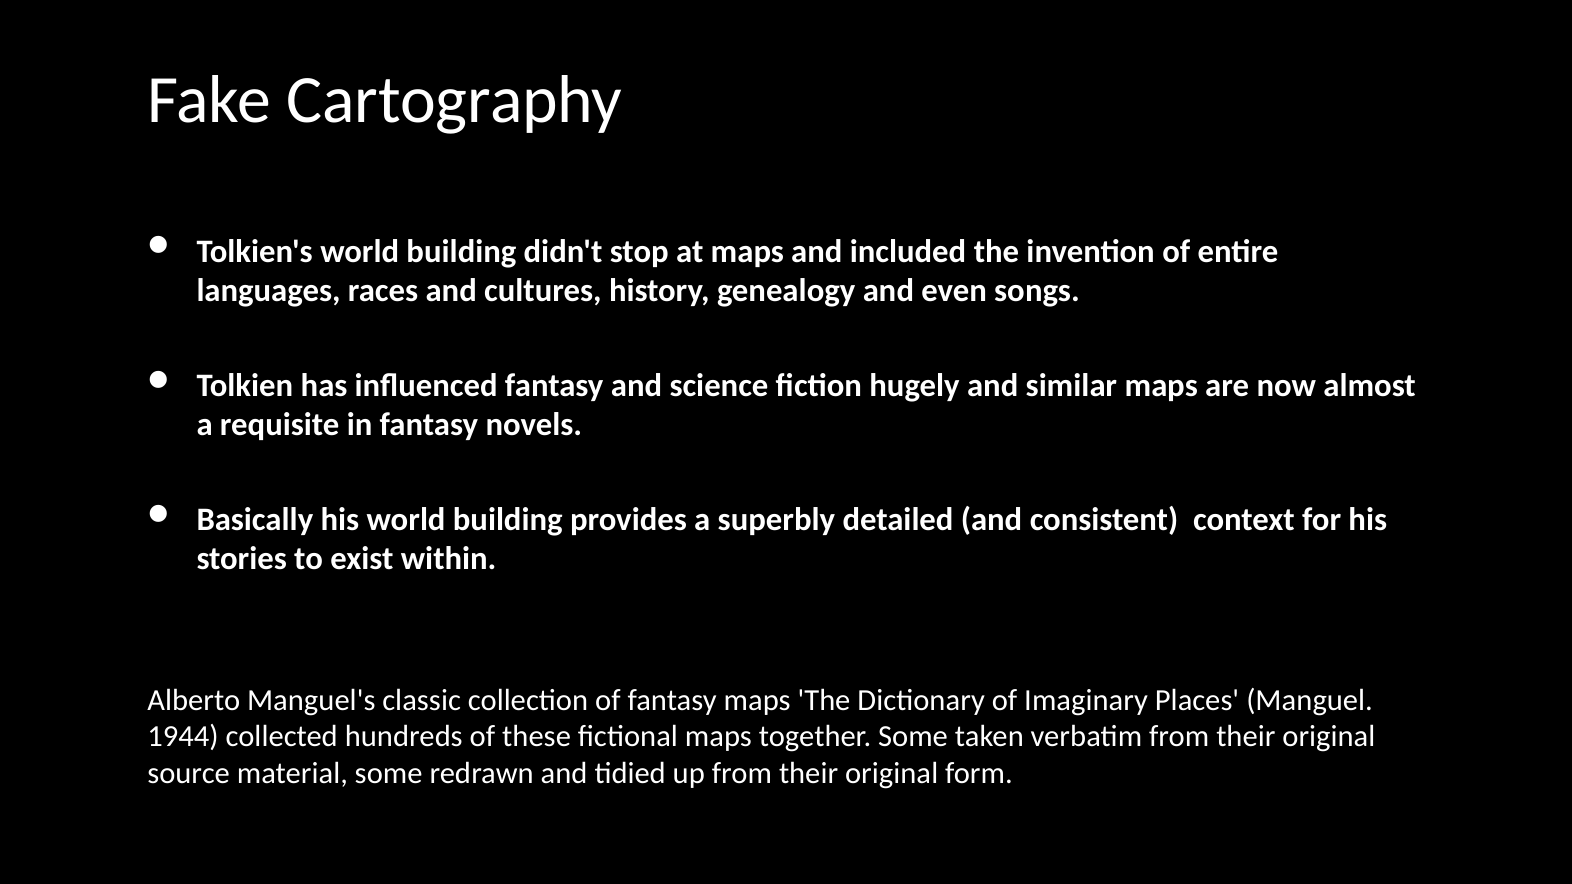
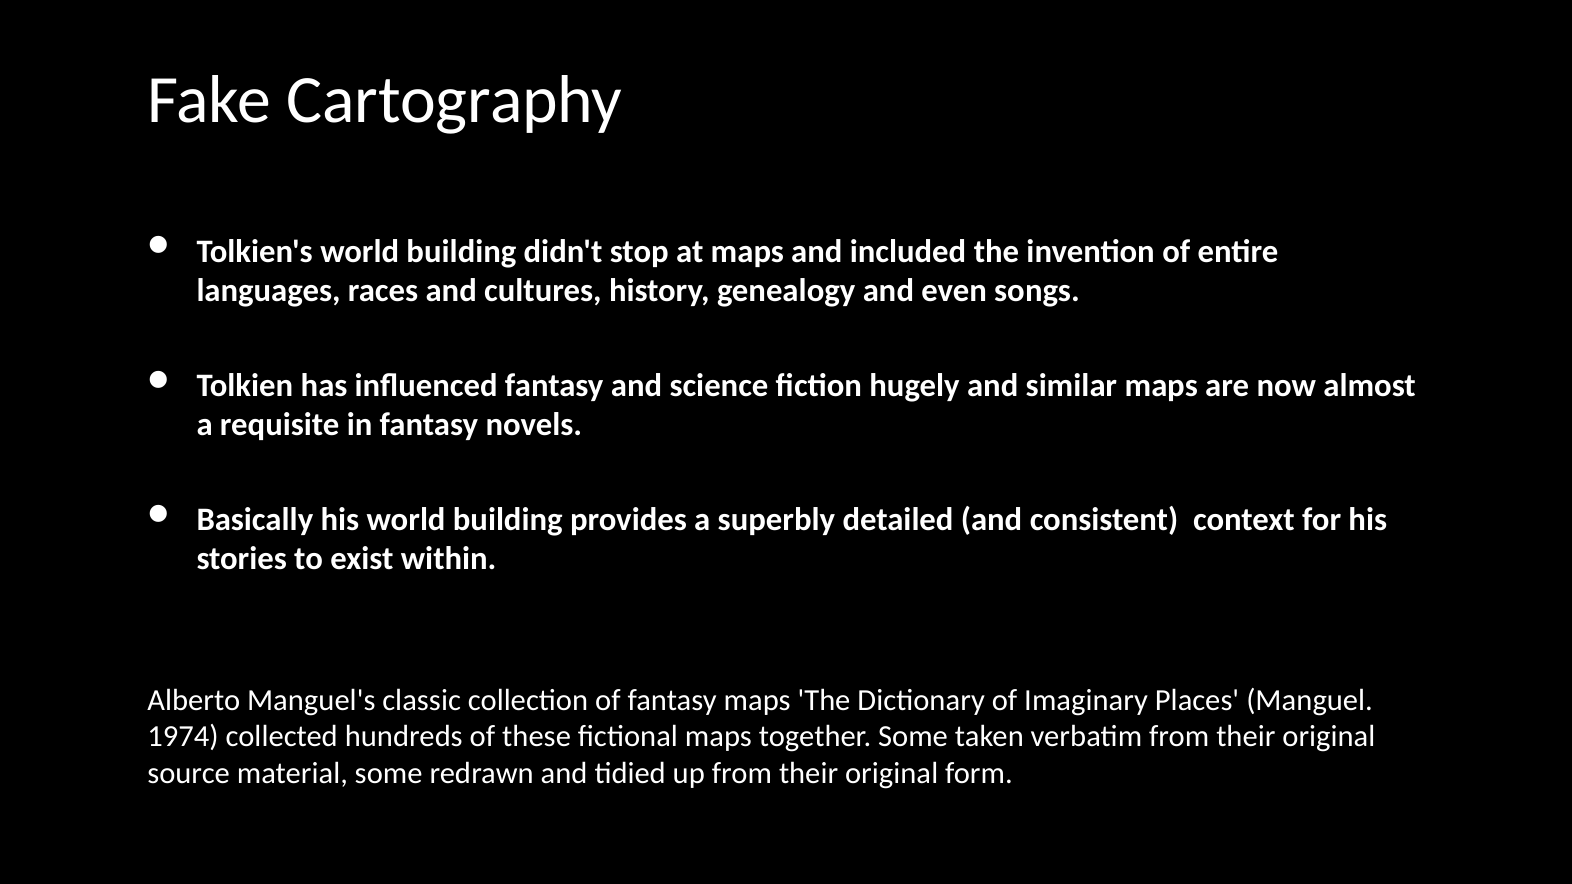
1944: 1944 -> 1974 (183, 737)
